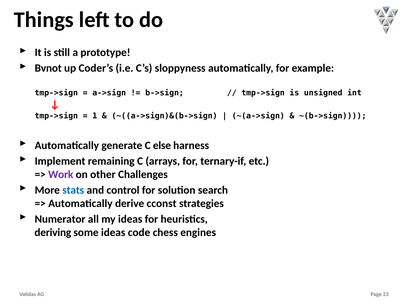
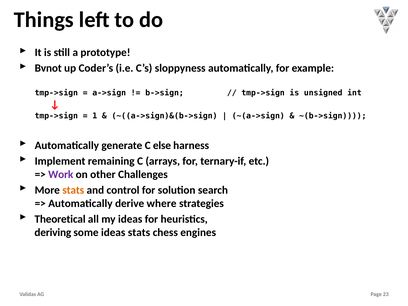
stats colour: blue -> orange (73, 190)
cconst: cconst -> where (162, 203)
Numerator: Numerator -> Theoretical (60, 219)
ideas code: code -> stats (139, 232)
